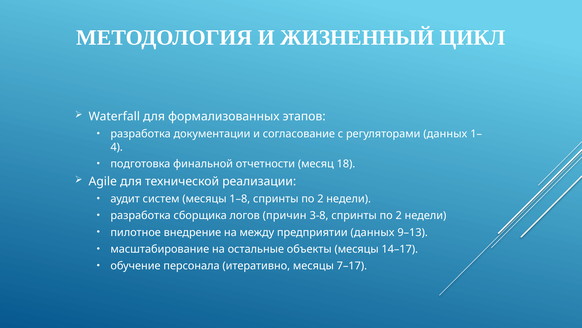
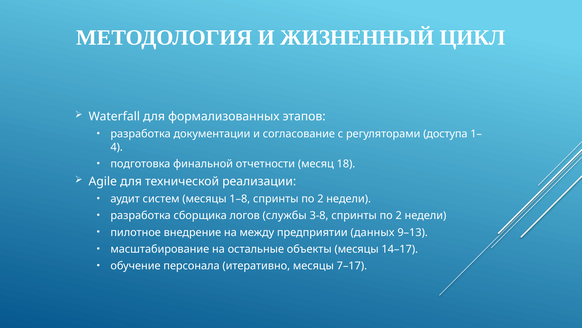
регуляторами данных: данных -> доступа (445, 134)
причин: причин -> службы (285, 215)
